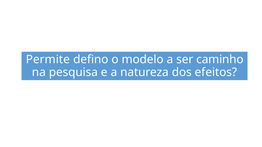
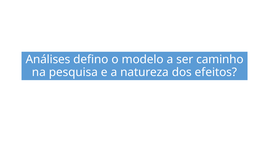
Permite: Permite -> Análises (48, 60)
